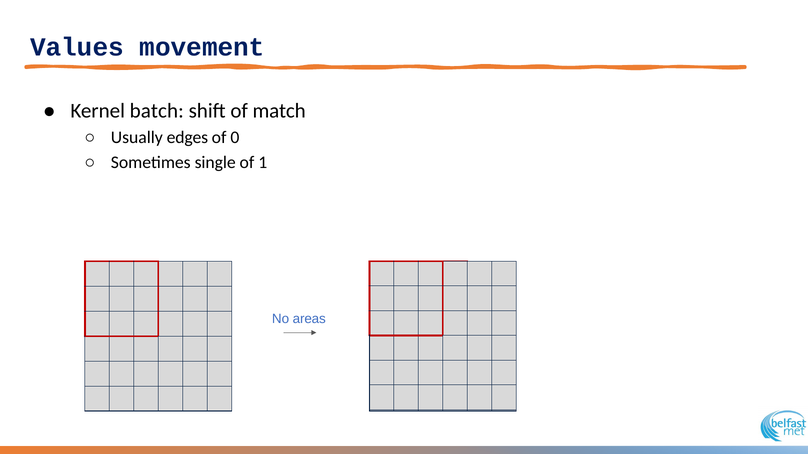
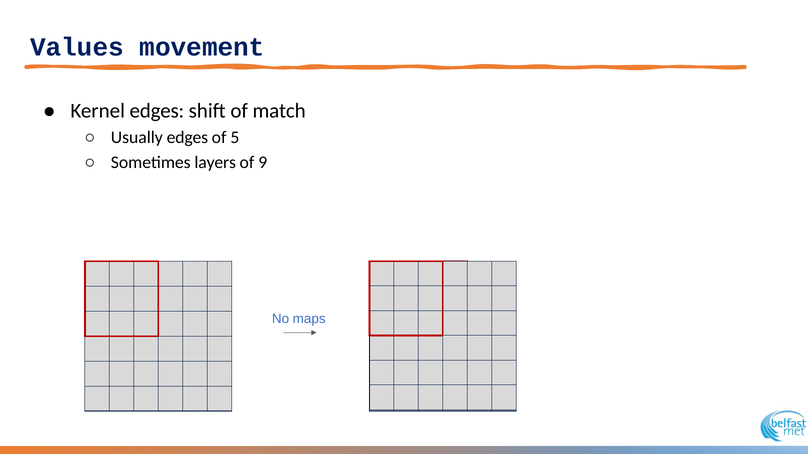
Kernel batch: batch -> edges (157, 111)
0: 0 -> 5 (235, 138)
single: single -> layers (215, 162)
1: 1 -> 9 (263, 162)
areas: areas -> maps (309, 319)
